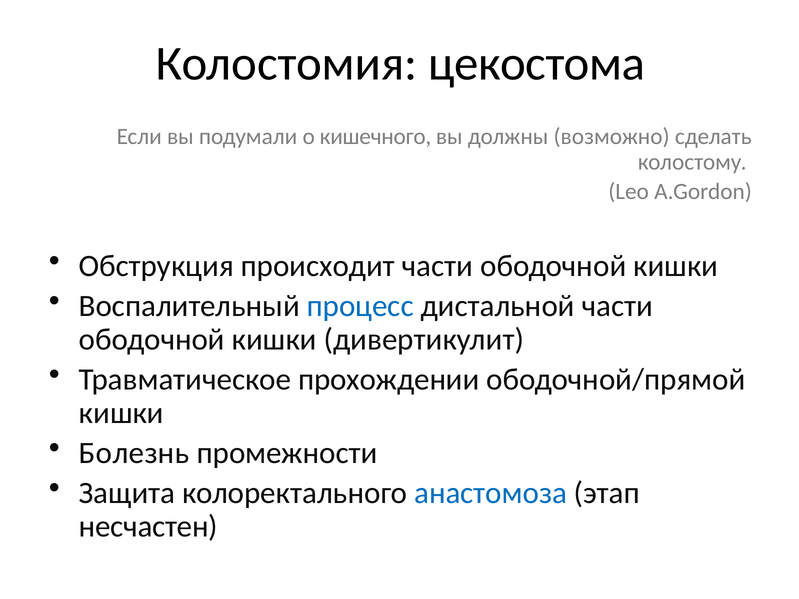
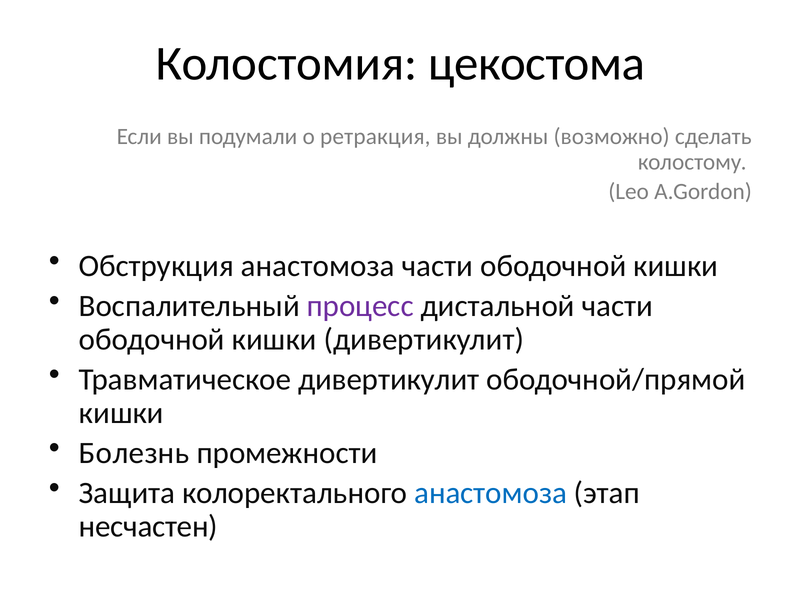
кишечного: кишечного -> ретракция (375, 137)
Обструкция происходит: происходит -> анастомоза (318, 266)
процесс colour: blue -> purple (360, 306)
Травматическое прохождении: прохождении -> дивертикулит (389, 380)
